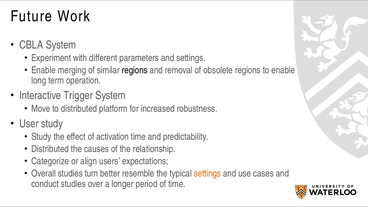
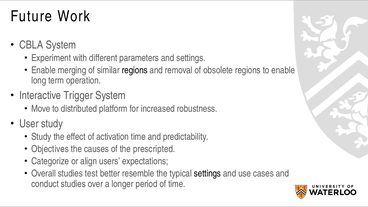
Distributed: Distributed -> Objectives (50, 149)
relationship: relationship -> prescripted (154, 149)
turn: turn -> test (91, 174)
settings colour: orange -> black (207, 174)
